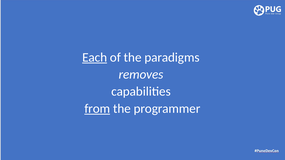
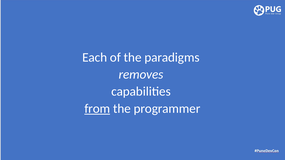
Each underline: present -> none (95, 57)
